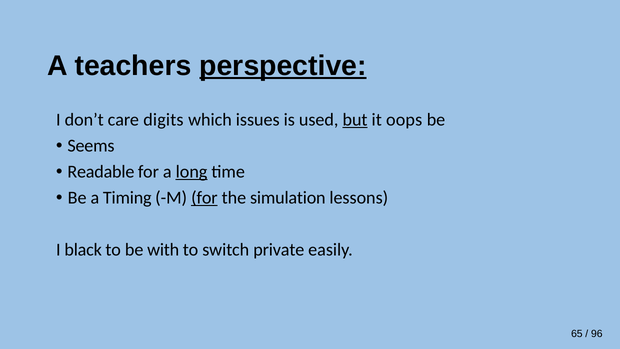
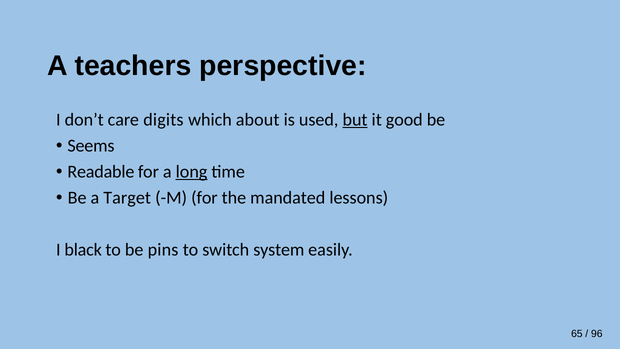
perspective underline: present -> none (283, 66)
issues: issues -> about (258, 120)
oops: oops -> good (404, 120)
Timing: Timing -> Target (127, 198)
for underline: present -> none (204, 198)
simulation: simulation -> mandated (288, 198)
with: with -> pins (163, 250)
private: private -> system (279, 250)
